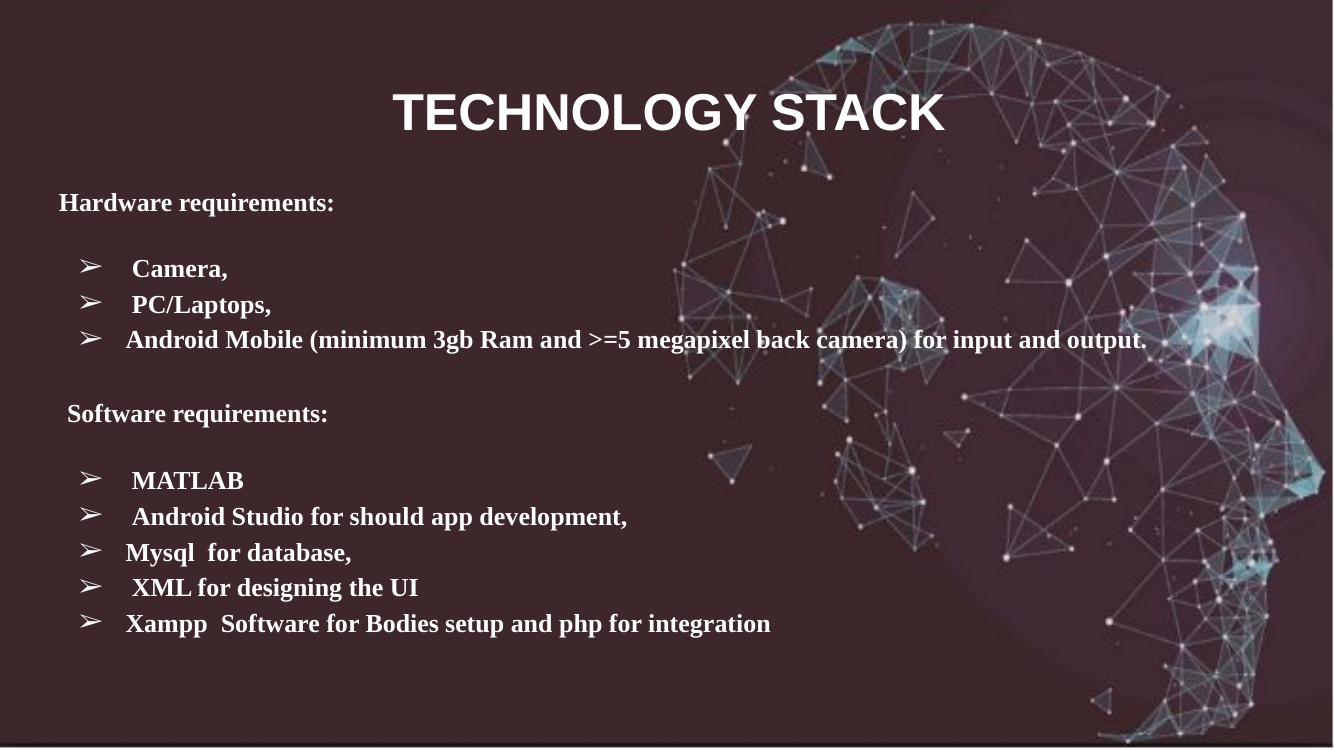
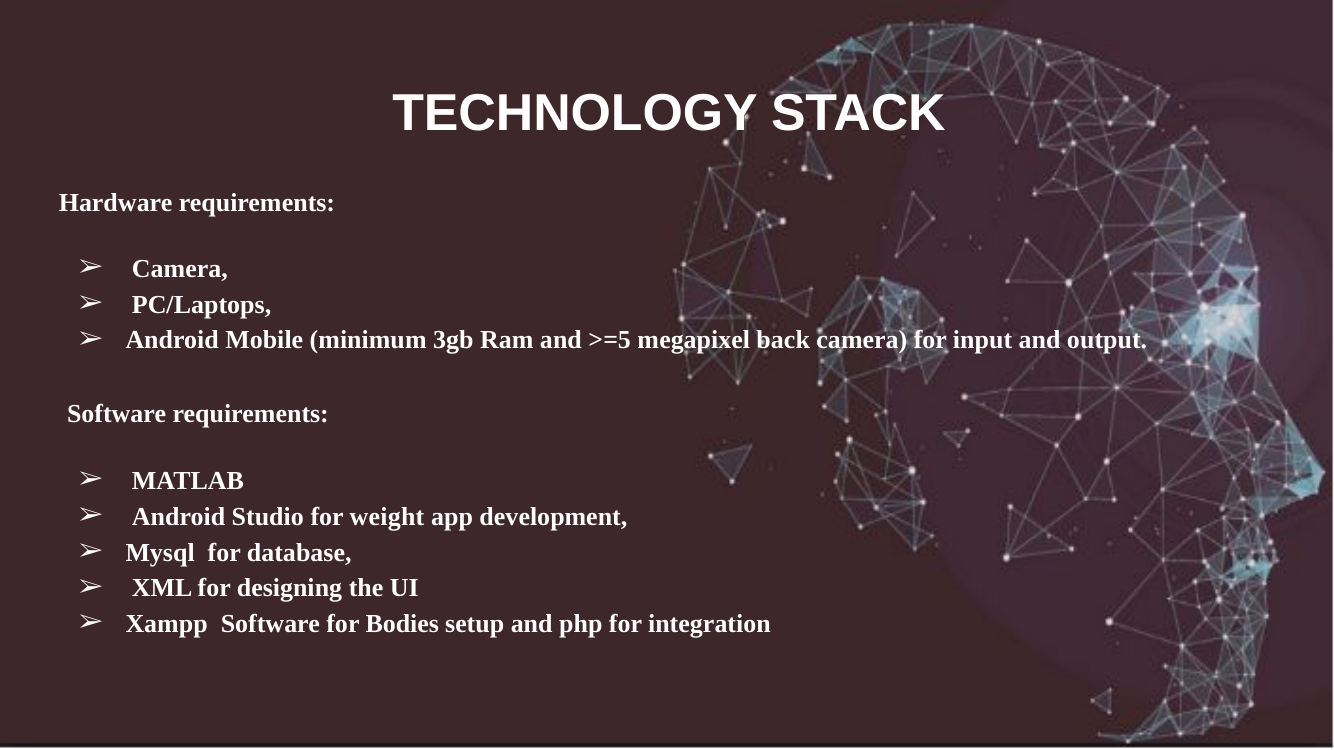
should: should -> weight (387, 517)
